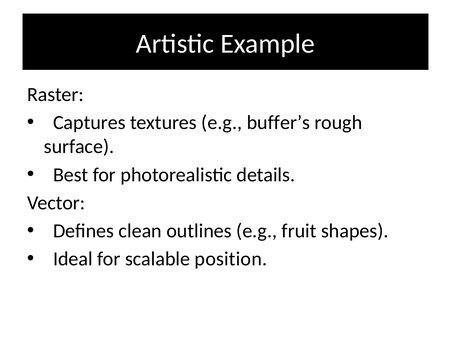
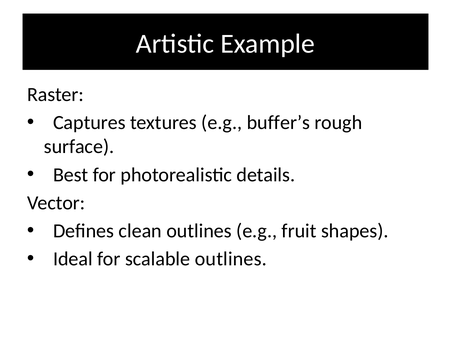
scalable position: position -> outlines (231, 259)
